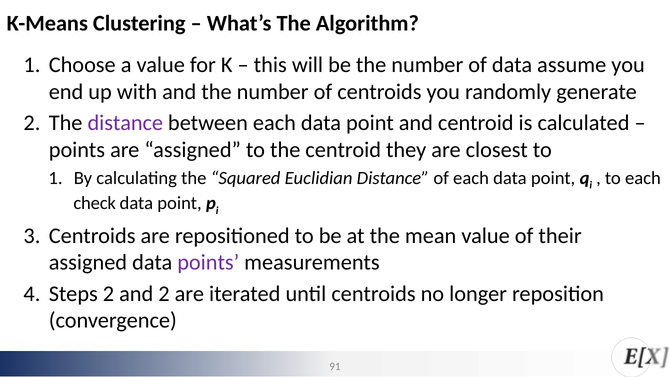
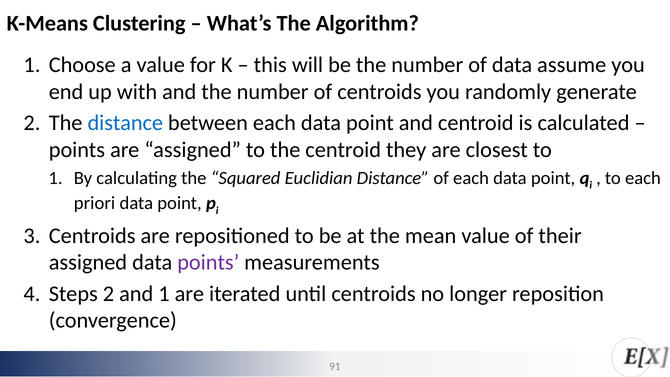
distance colour: purple -> blue (125, 123)
check: check -> priori (95, 203)
and 2: 2 -> 1 (164, 294)
